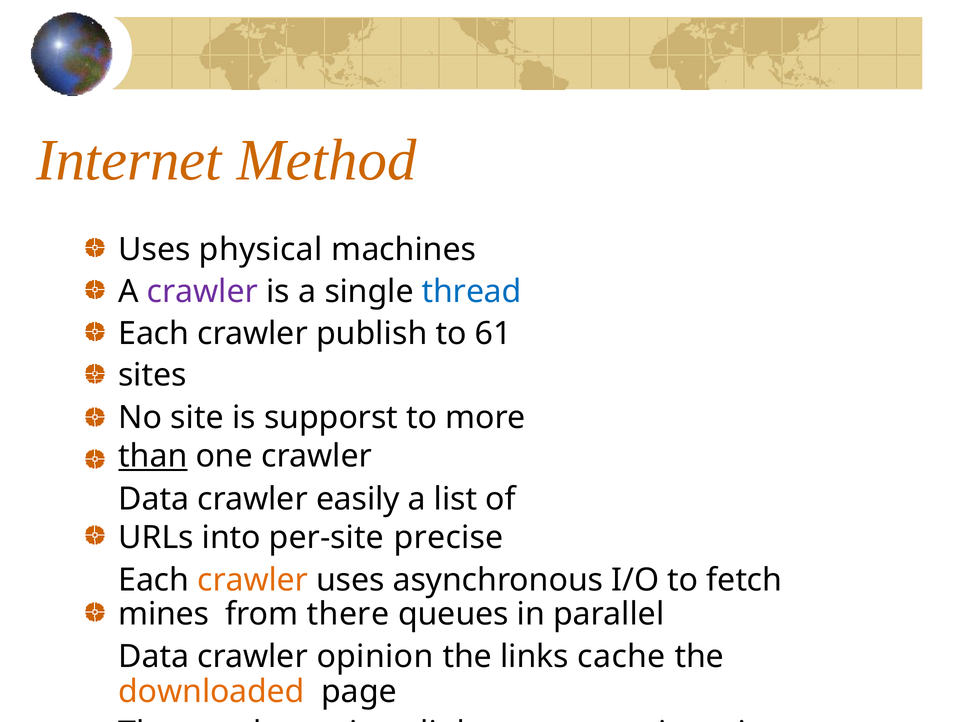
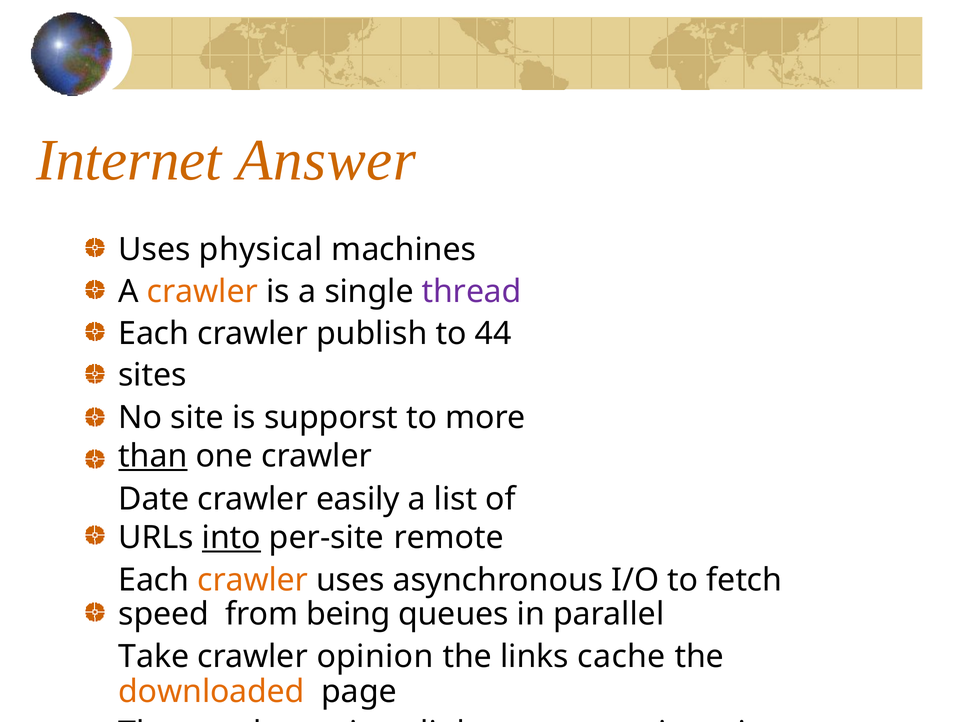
Method: Method -> Answer (326, 161)
crawler colour: purple -> orange (202, 292)
thread colour: blue -> purple (472, 292)
61: 61 -> 44 (493, 334)
Data: Data -> Date (154, 499)
into underline: none -> present (231, 538)
precise: precise -> remote (449, 538)
mines: mines -> speed (164, 614)
there: there -> being (348, 614)
Data: Data -> Take (154, 657)
